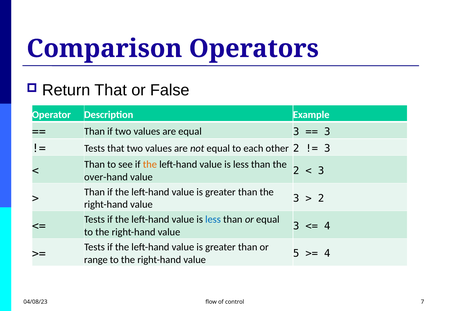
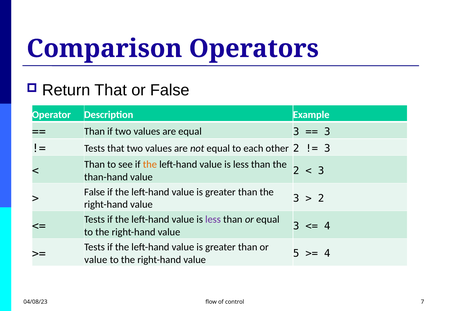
over-hand: over-hand -> than-hand (106, 177)
Than: Than -> False (95, 192)
less colour: blue -> purple (213, 219)
range: range -> value (96, 260)
